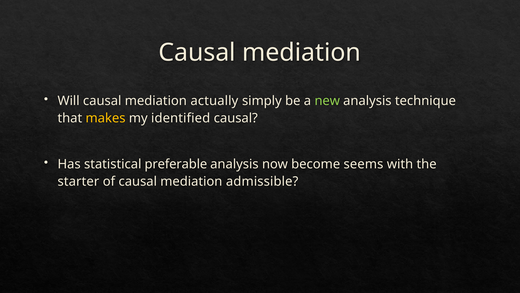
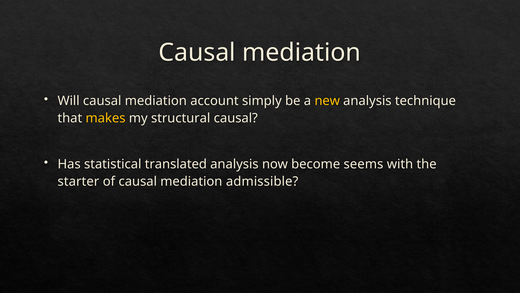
actually: actually -> account (214, 101)
new colour: light green -> yellow (327, 101)
identified: identified -> structural (181, 118)
preferable: preferable -> translated (176, 164)
